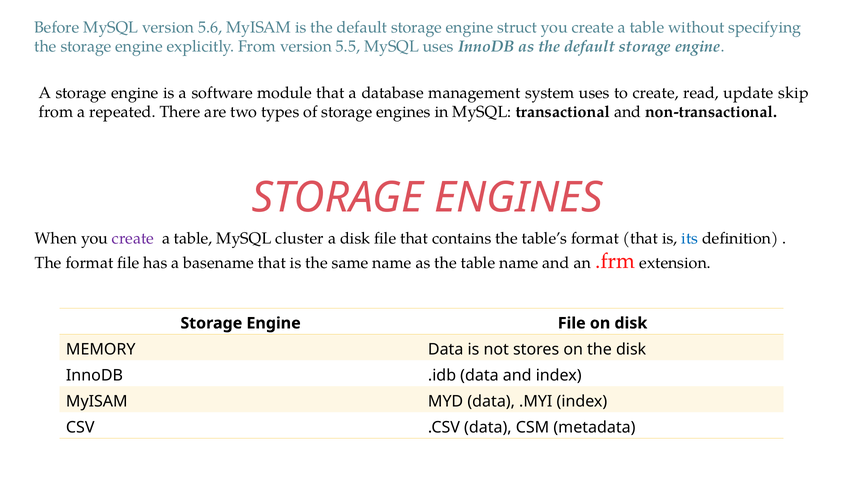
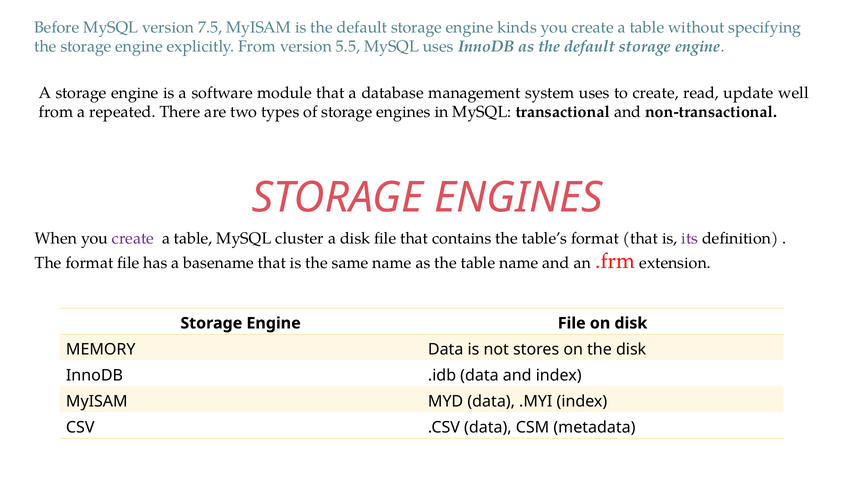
5.6: 5.6 -> 7.5 (210, 27)
struct: struct -> kinds (517, 27)
skip: skip -> well (793, 93)
its colour: blue -> purple (690, 238)
